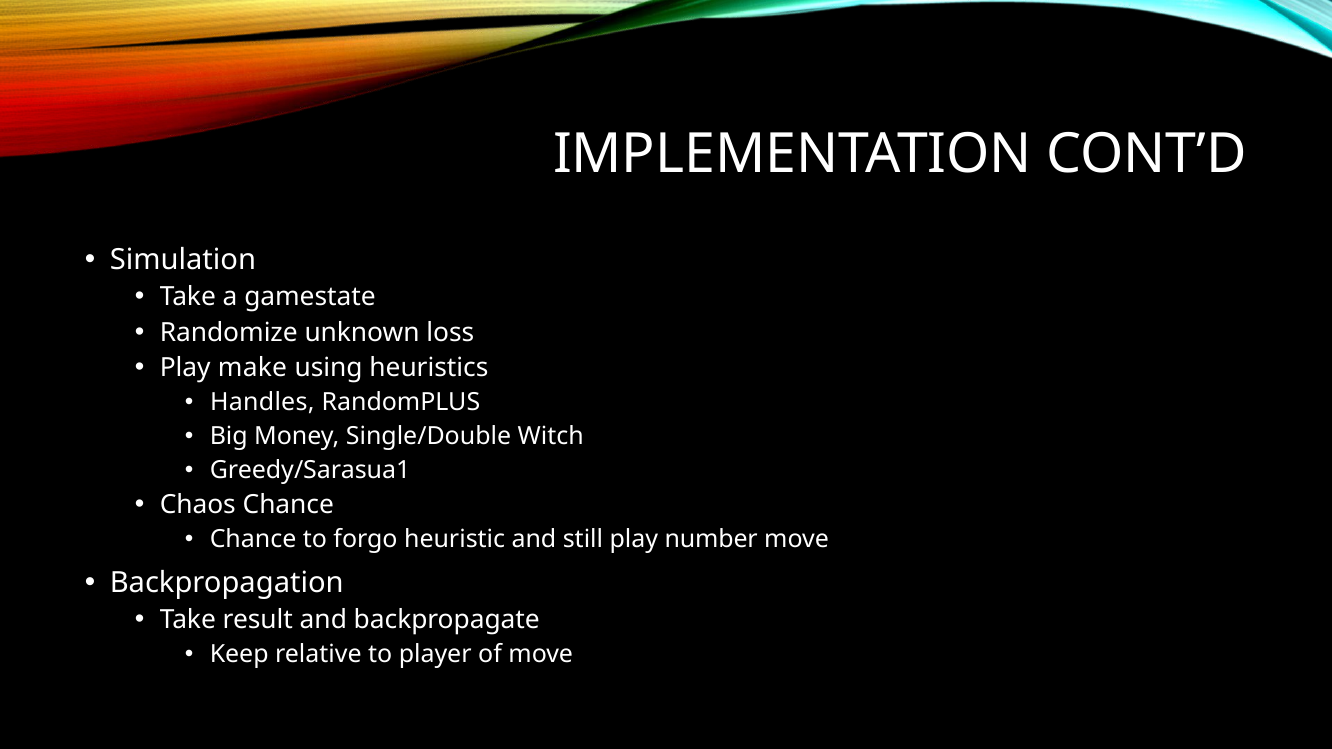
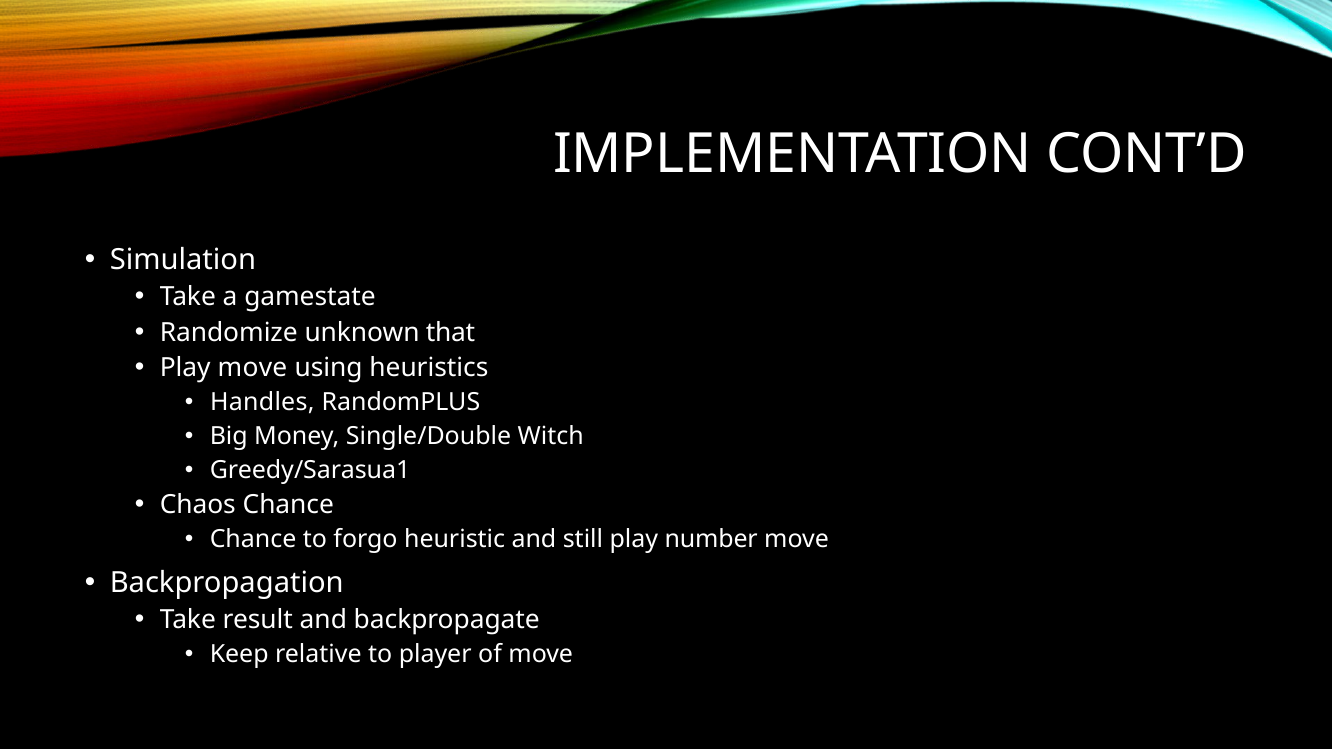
loss: loss -> that (450, 333)
Play make: make -> move (252, 368)
